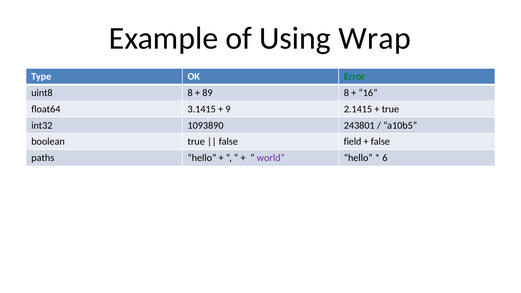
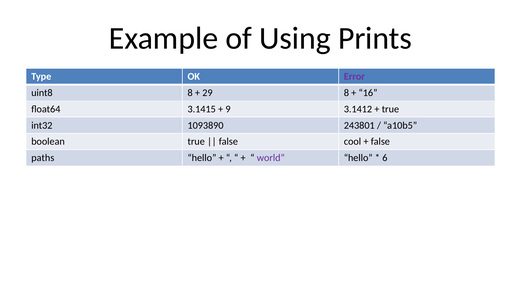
Wrap: Wrap -> Prints (375, 38)
Error colour: green -> purple (354, 77)
89: 89 -> 29 (207, 93)
2.1415: 2.1415 -> 3.1412 (358, 109)
field: field -> cool (352, 142)
